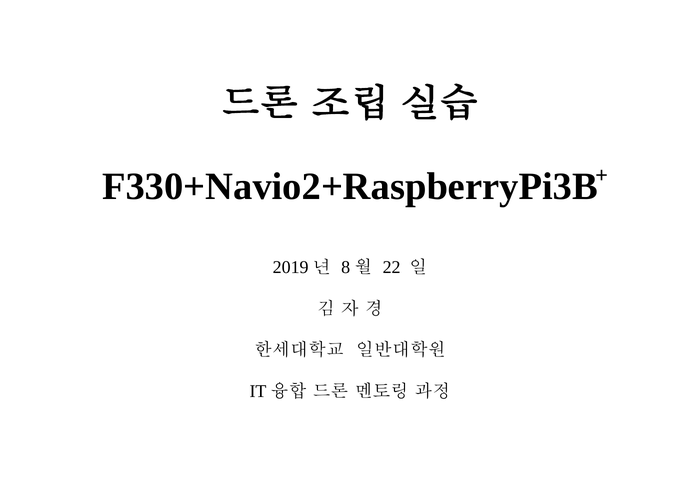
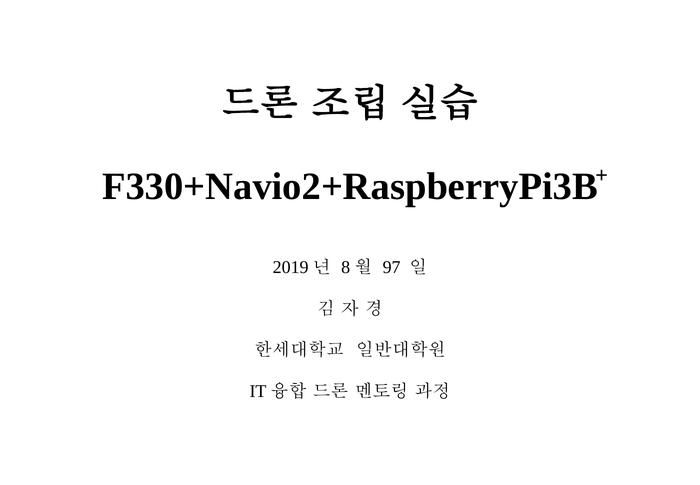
22: 22 -> 97 (392, 267)
